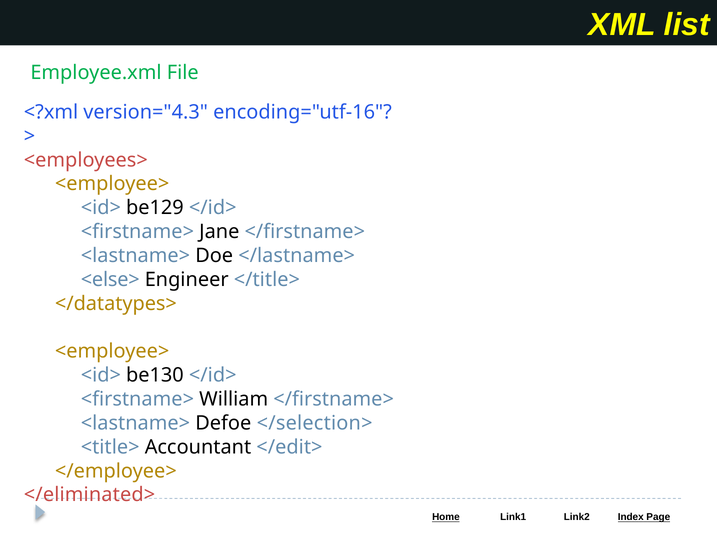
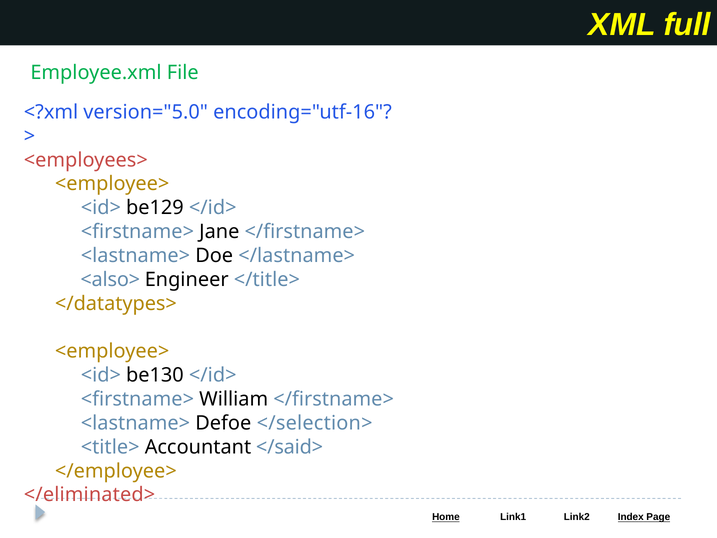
list: list -> full (687, 25)
version="4.3: version="4.3 -> version="5.0 (146, 112)
<else>: <else> -> <also> (110, 279)
</edit>: </edit> -> </said> (290, 447)
